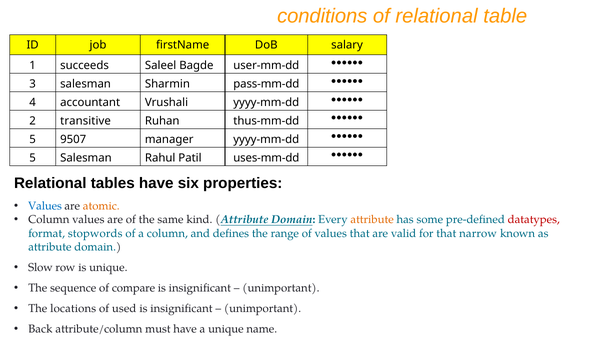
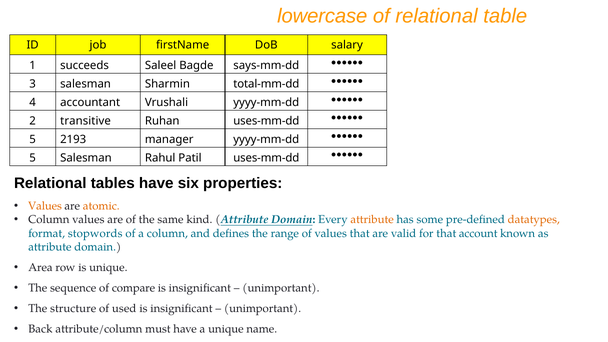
conditions: conditions -> lowercase (322, 16)
user-mm-dd: user-mm-dd -> says-mm-dd (266, 65)
pass-mm-dd: pass-mm-dd -> total-mm-dd (266, 84)
Ruhan thus-mm-dd: thus-mm-dd -> uses-mm-dd (266, 121)
9507: 9507 -> 2193 (73, 139)
Values colour: blue -> orange (45, 206)
datatypes colour: red -> orange (534, 220)
narrow: narrow -> account (478, 233)
Slow: Slow -> Area (40, 268)
locations: locations -> structure (73, 309)
